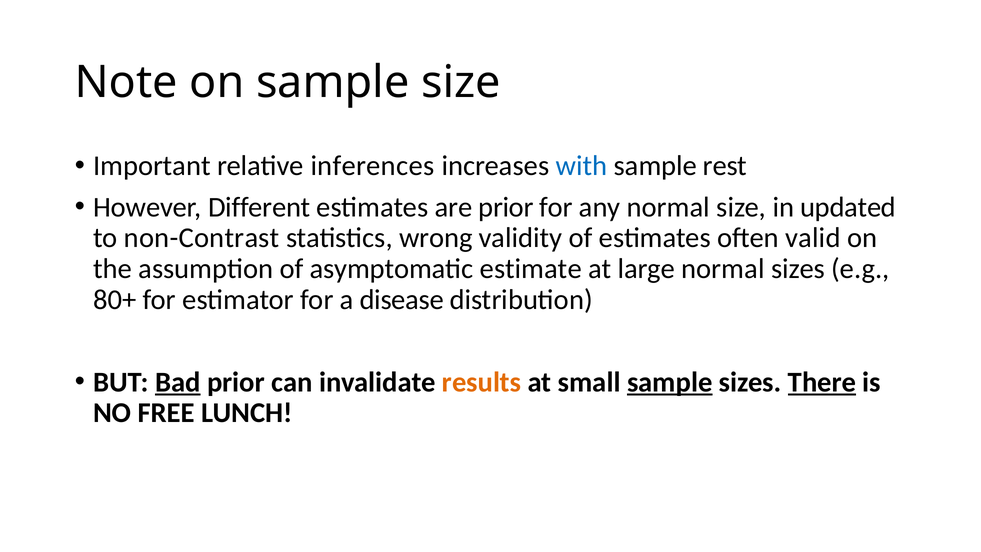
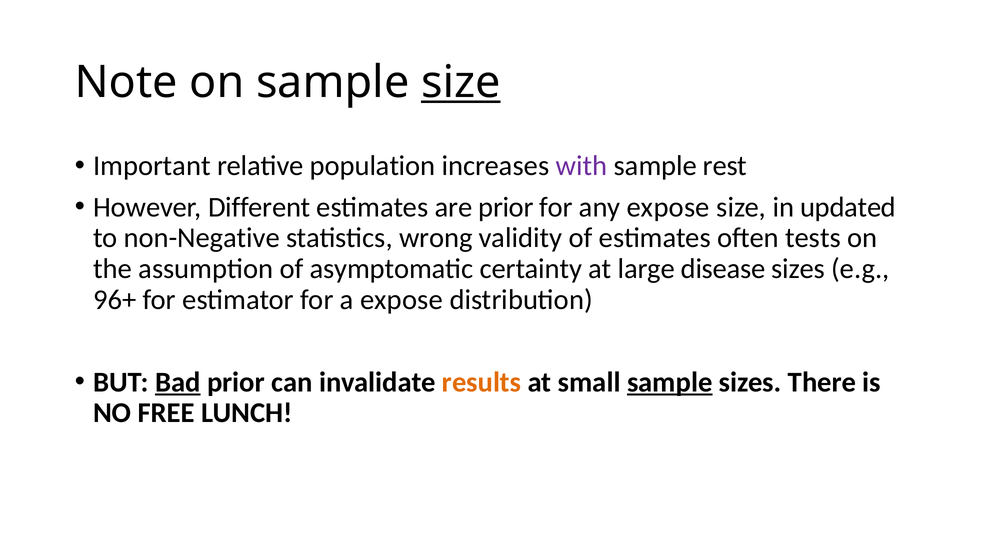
size underline: none -> present (461, 82)
inferences: inferences -> population (373, 166)
with colour: blue -> purple (581, 166)
any normal: normal -> expose (668, 207)
non-Contrast: non-Contrast -> non-Negative (202, 238)
valid: valid -> tests (813, 238)
estimate: estimate -> certainty (531, 269)
large normal: normal -> disease (723, 269)
80+: 80+ -> 96+ (115, 300)
a disease: disease -> expose (401, 300)
There underline: present -> none (822, 382)
